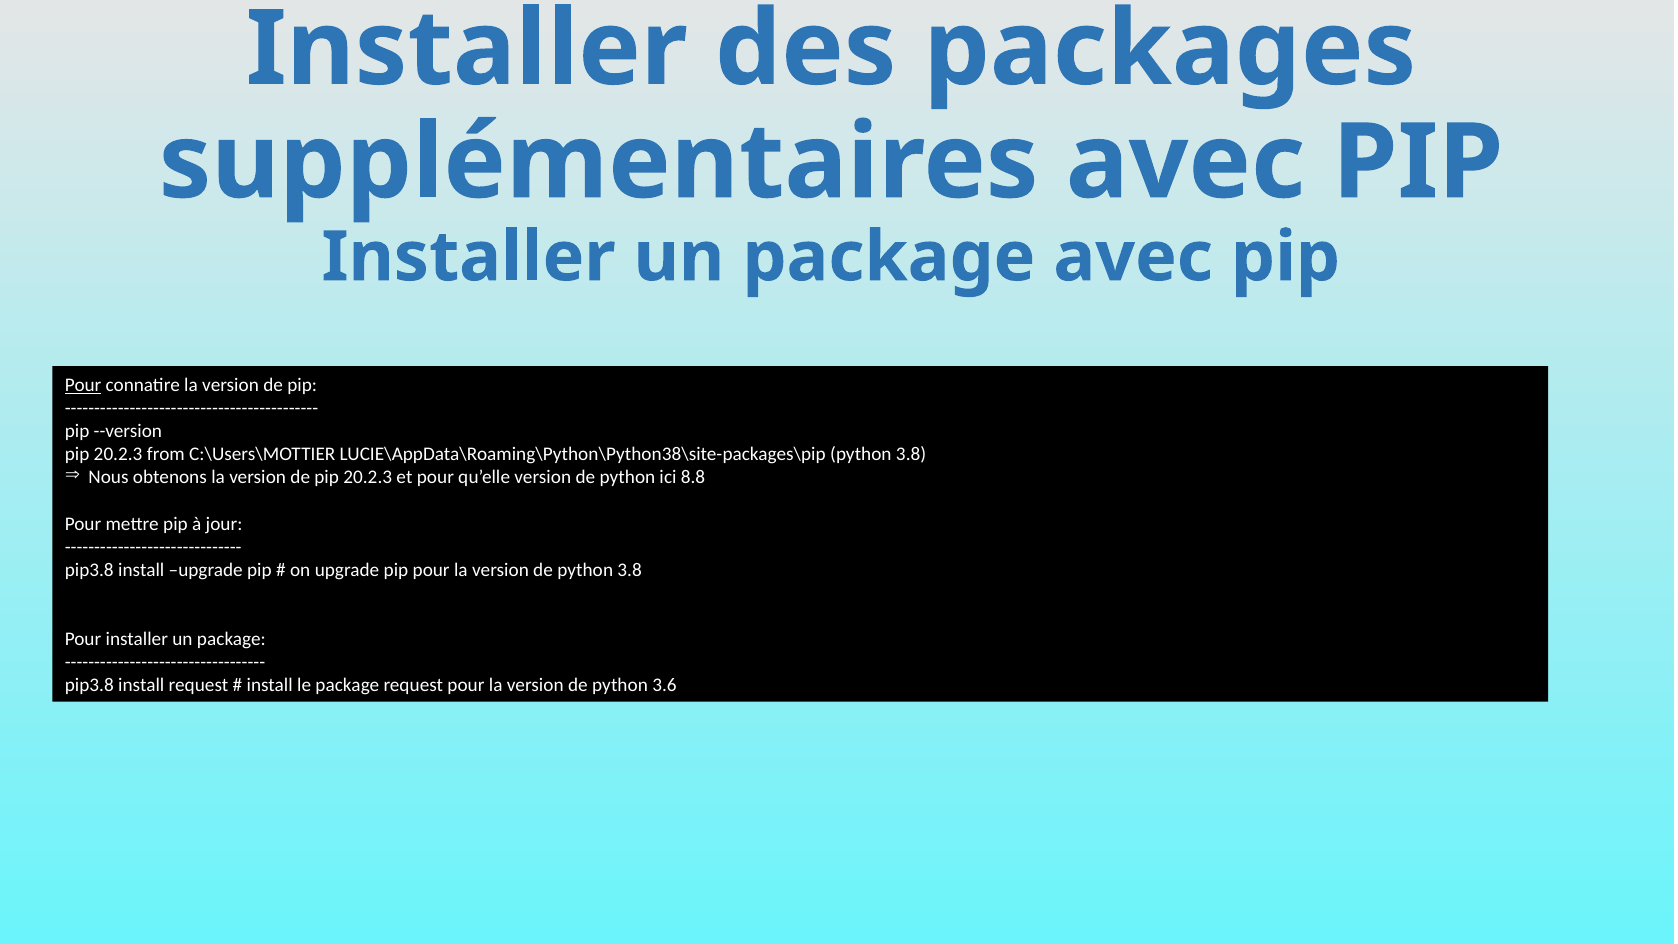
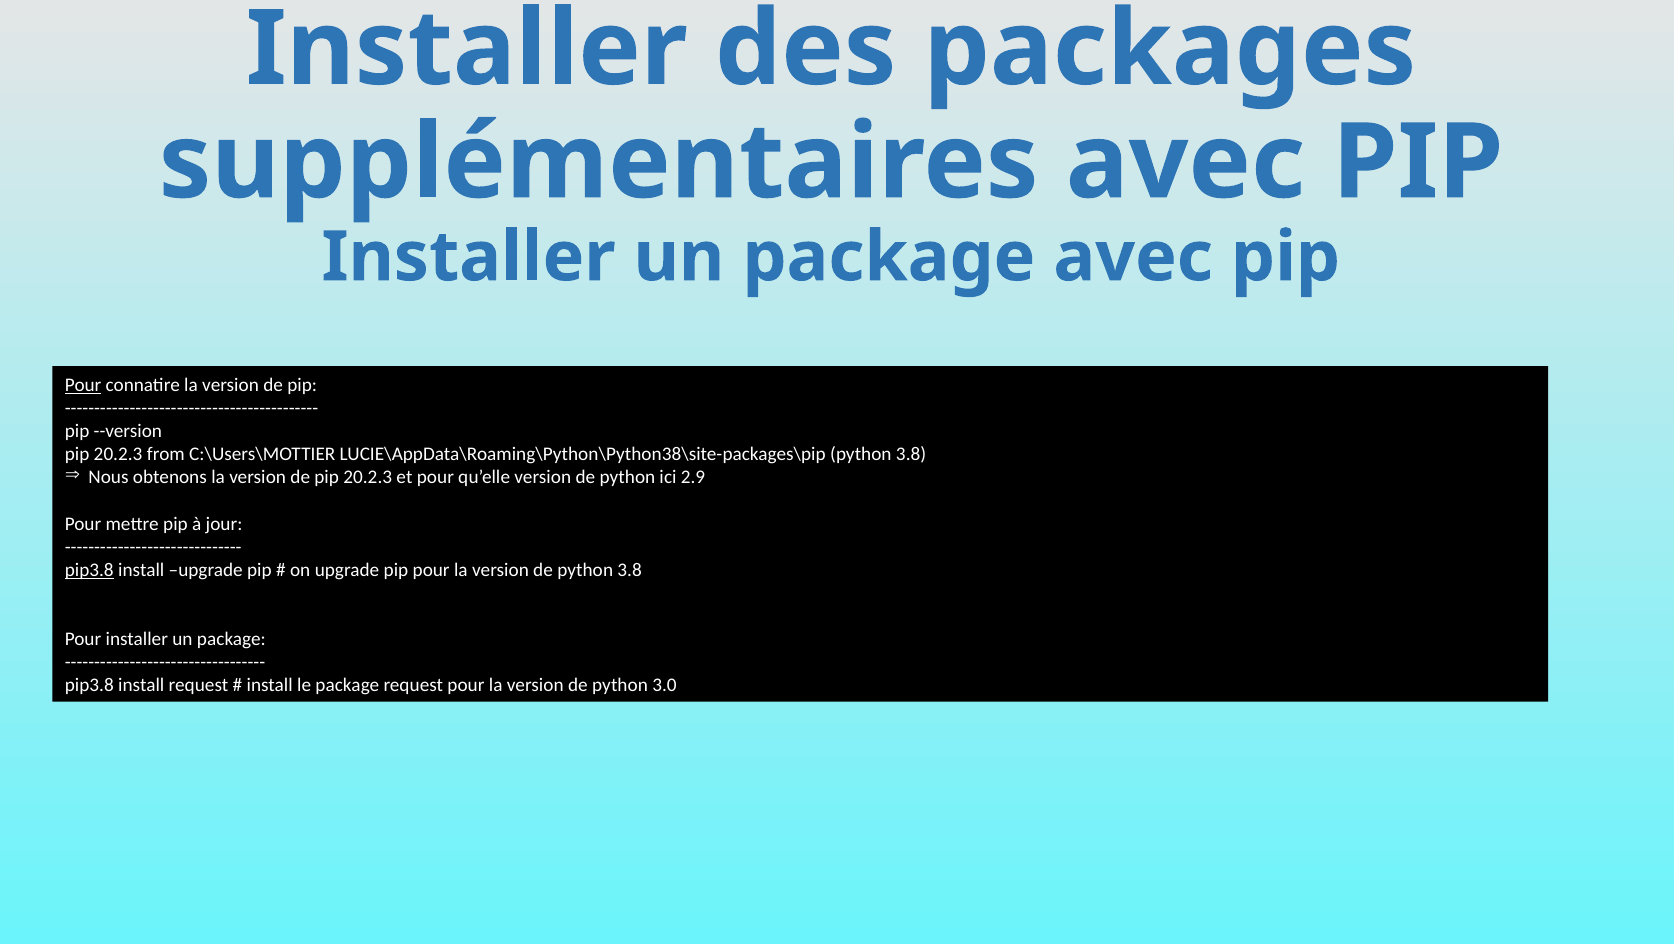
8.8: 8.8 -> 2.9 (693, 477)
pip3.8 underline: none -> present (89, 570)
3.6: 3.6 -> 3.0 (664, 685)
